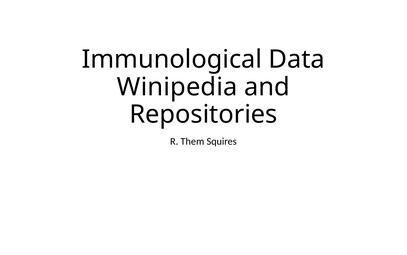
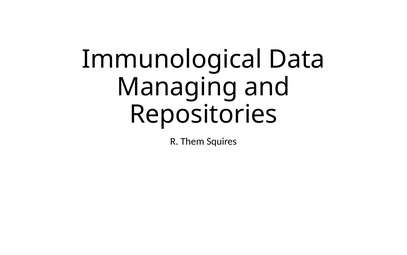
Winipedia: Winipedia -> Managing (177, 87)
